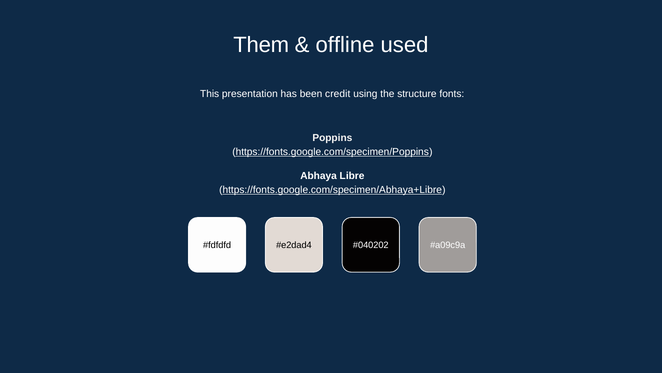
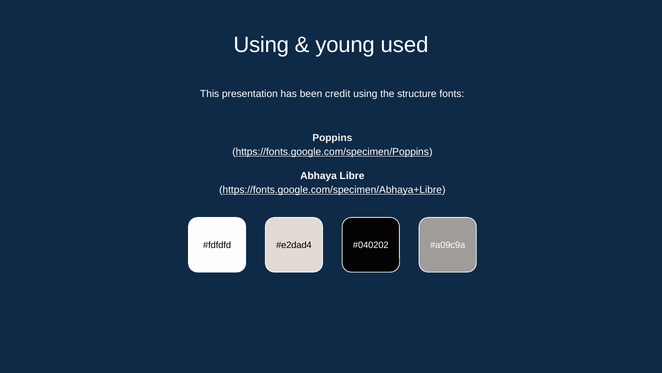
Them: Them -> Using (261, 45)
offline: offline -> young (345, 45)
